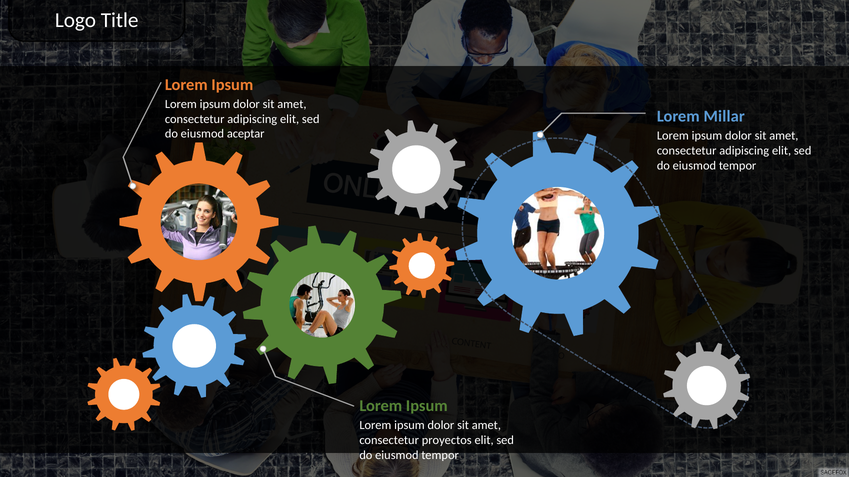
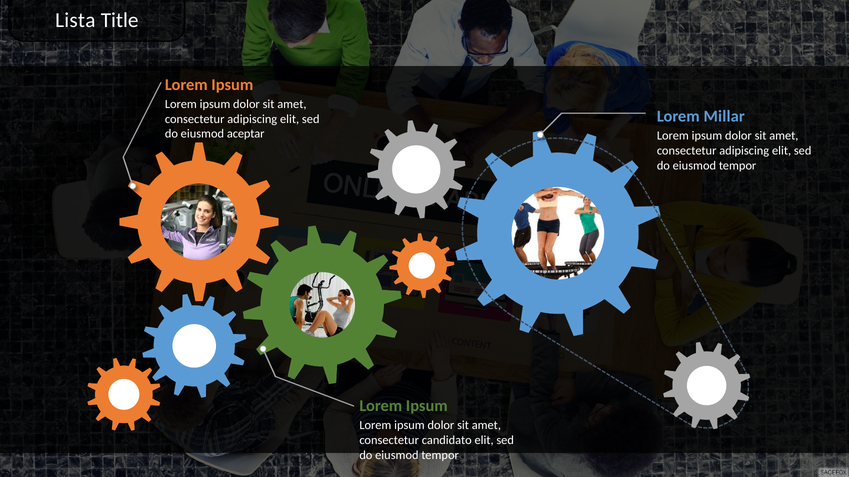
Logo: Logo -> Lista (75, 20)
proyectos: proyectos -> candidato (447, 441)
